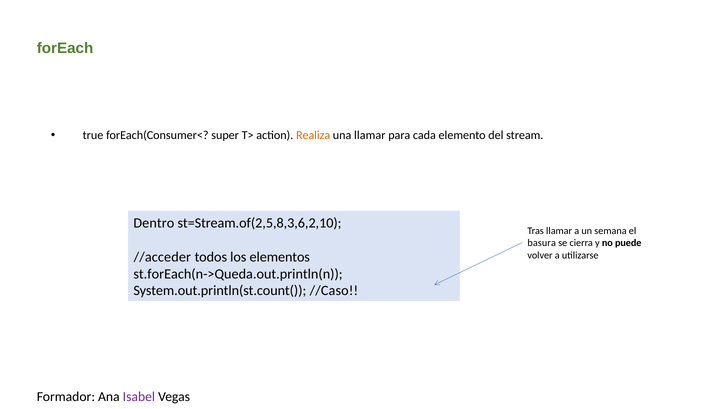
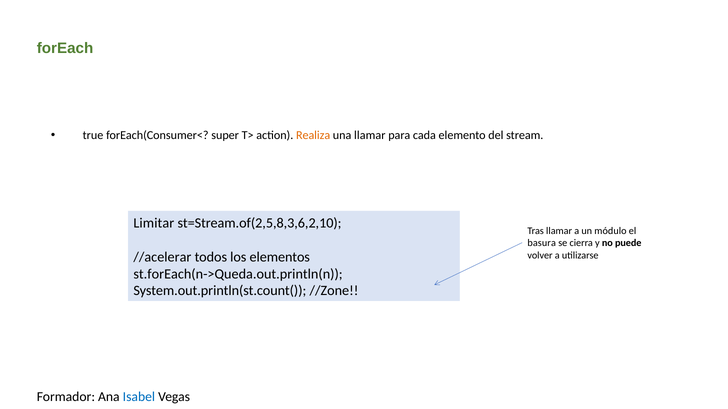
Dentro: Dentro -> Limitar (154, 223)
semana: semana -> módulo (610, 231)
//acceder: //acceder -> //acelerar (162, 257)
//Caso: //Caso -> //Zone (334, 291)
Isabel colour: purple -> blue (139, 397)
